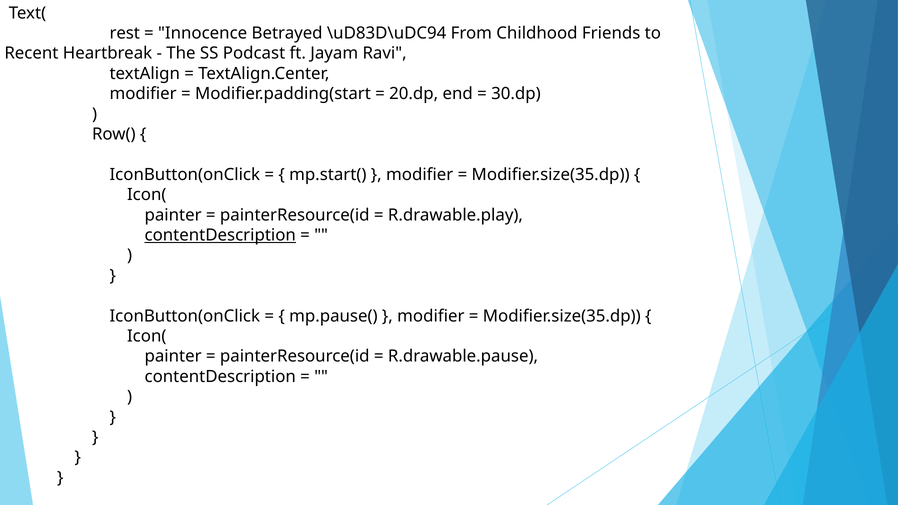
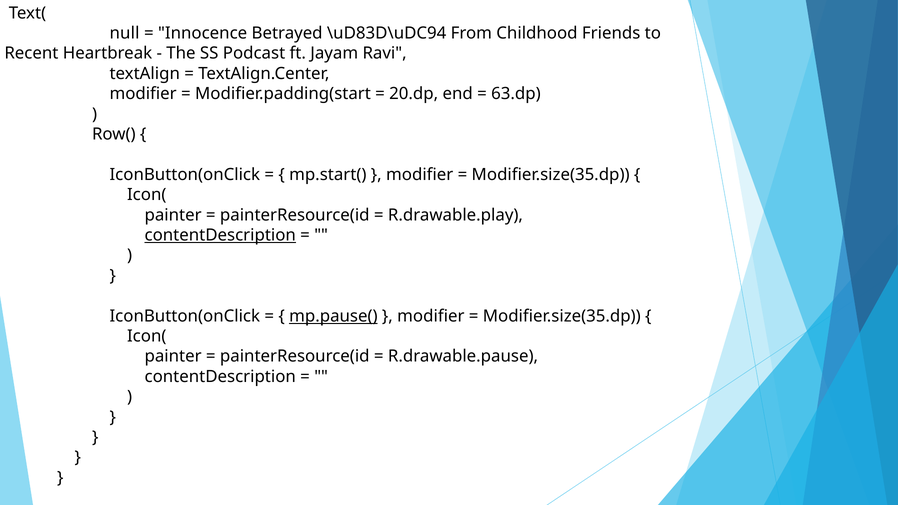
rest: rest -> null (125, 33)
30.dp: 30.dp -> 63.dp (516, 94)
mp.pause( underline: none -> present (333, 316)
